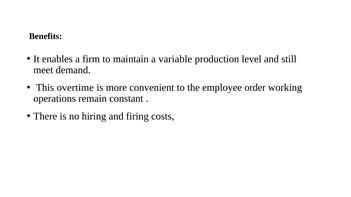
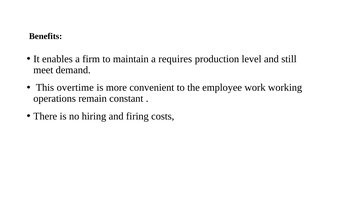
variable: variable -> requires (175, 59)
order: order -> work (255, 88)
